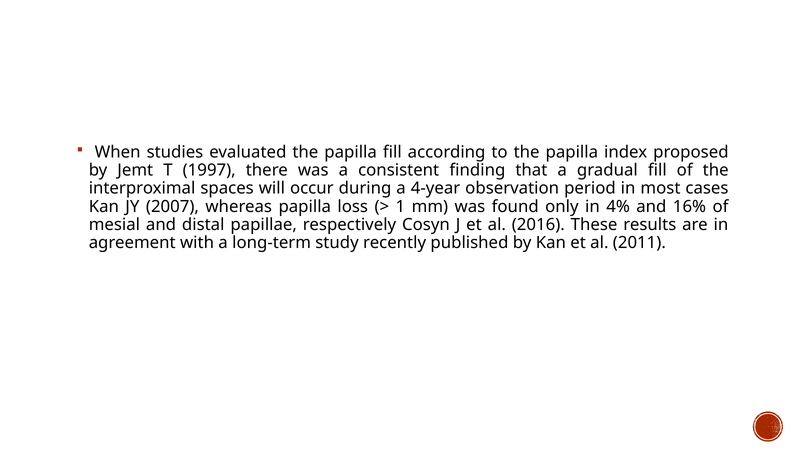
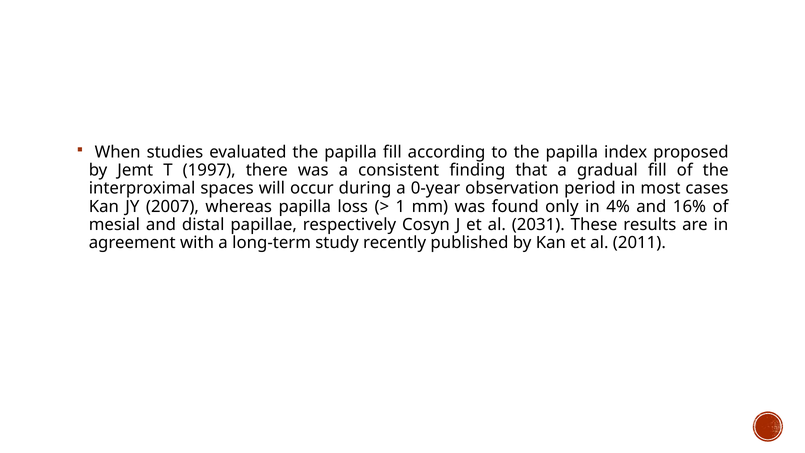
4-year: 4-year -> 0-year (436, 188)
2016: 2016 -> 2031 (538, 225)
